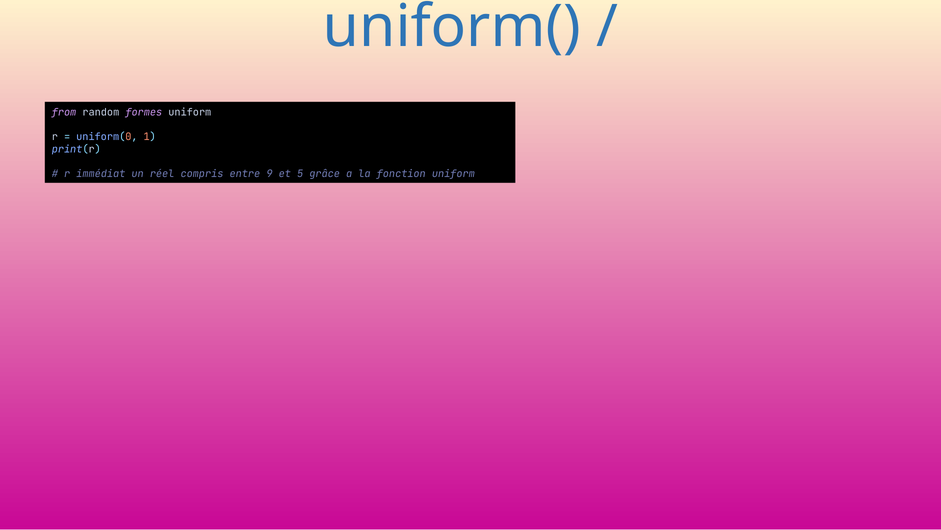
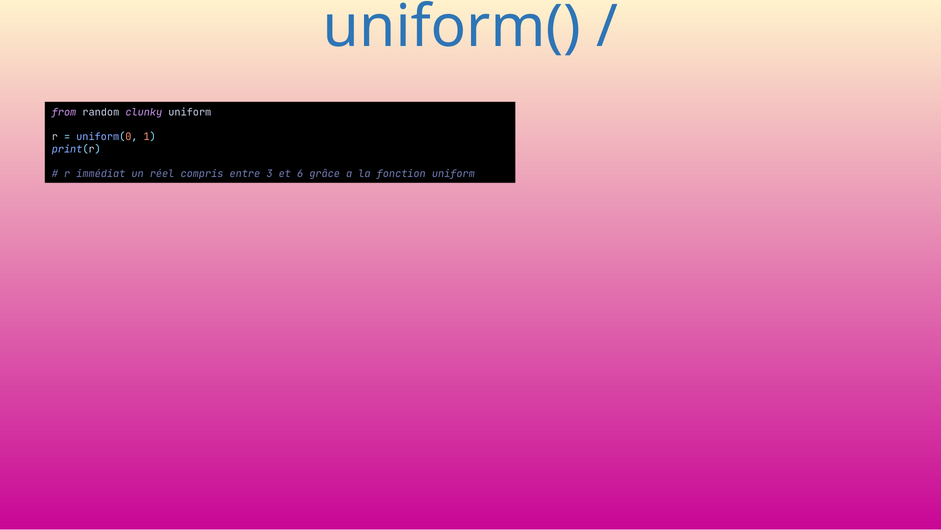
formes: formes -> clunky (144, 112)
9: 9 -> 3 (269, 174)
5: 5 -> 6 (300, 174)
